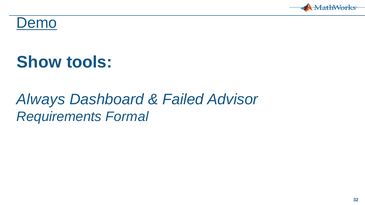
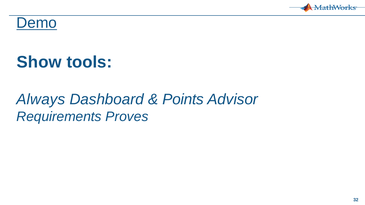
Failed: Failed -> Points (183, 100)
Formal: Formal -> Proves (127, 117)
